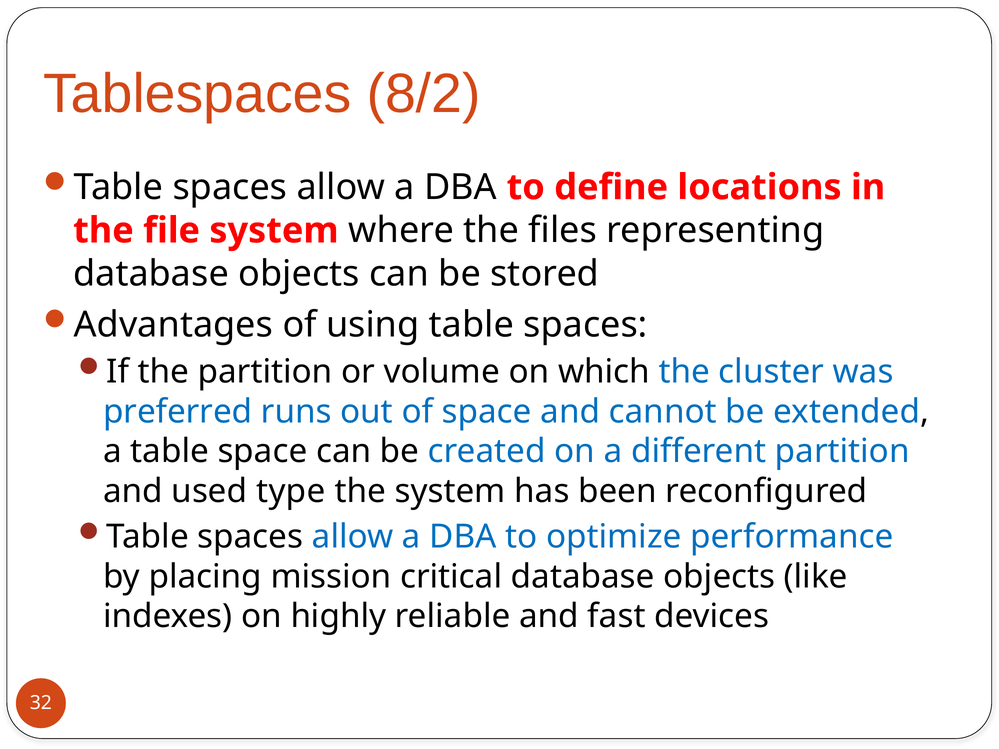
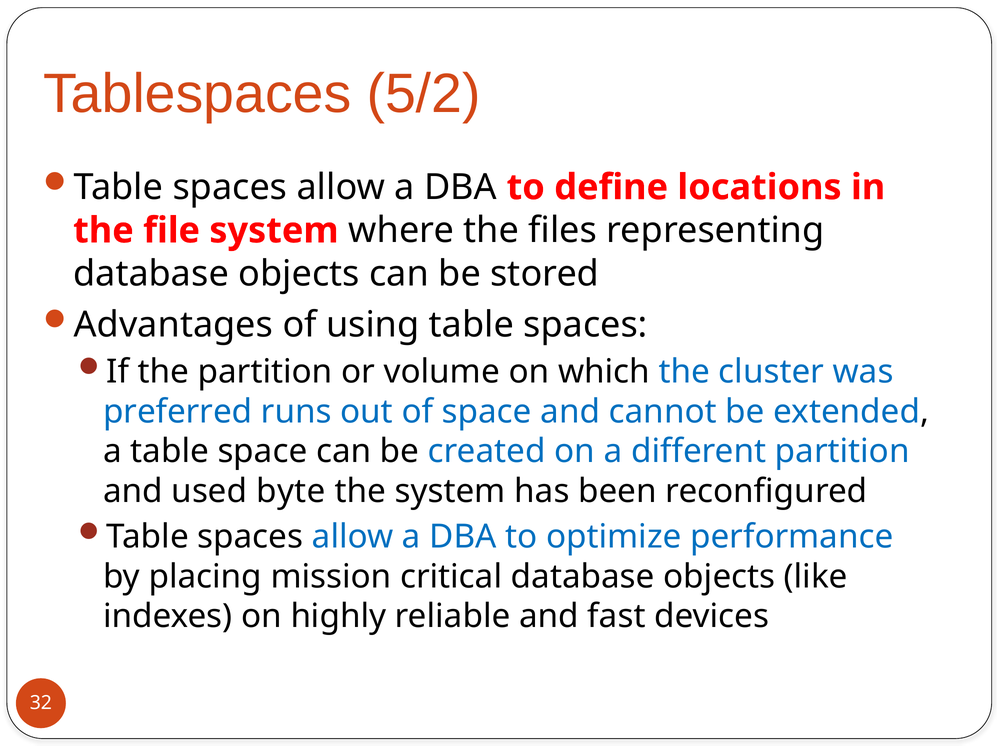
8/2: 8/2 -> 5/2 (424, 94)
type: type -> byte (291, 492)
